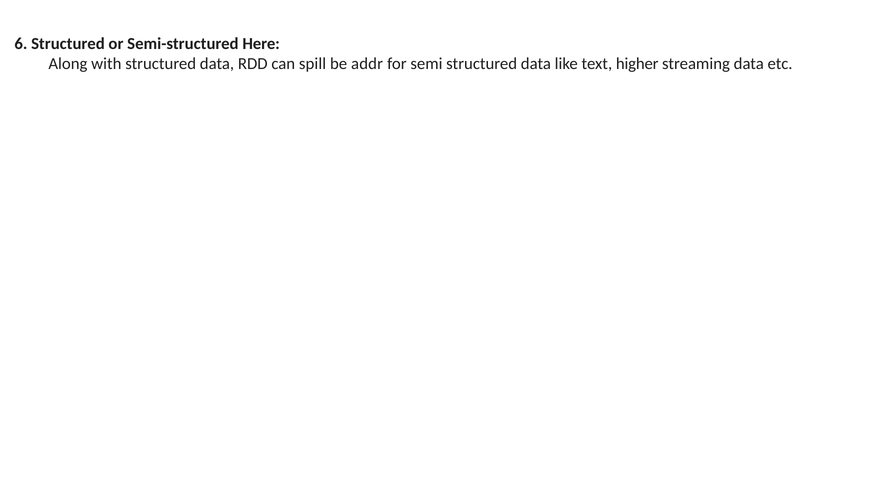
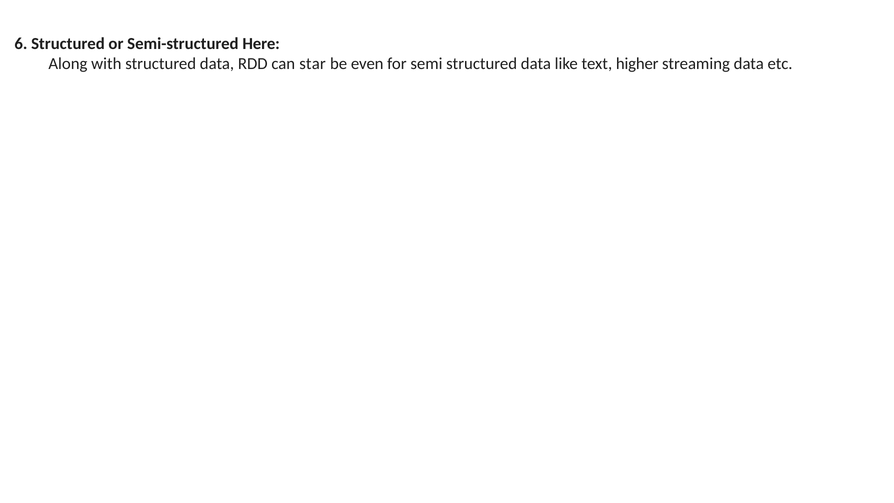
spill: spill -> star (313, 64)
addr: addr -> even (367, 64)
